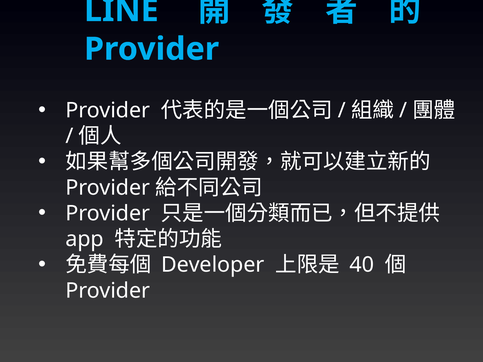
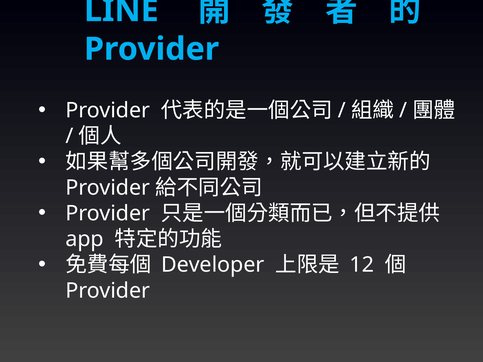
40: 40 -> 12 (362, 265)
